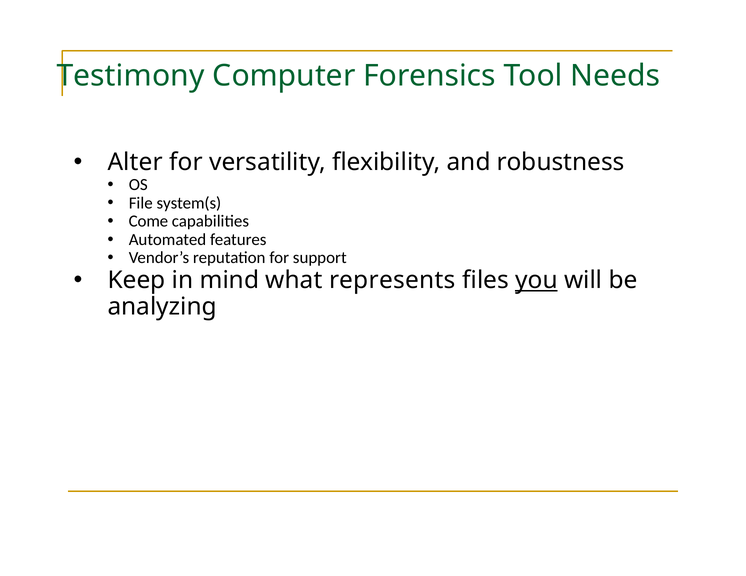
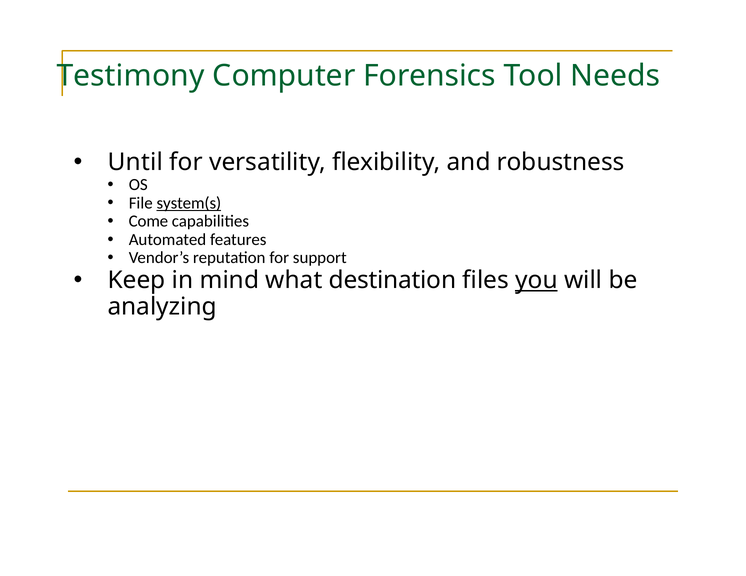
Alter: Alter -> Until (135, 162)
system(s underline: none -> present (189, 203)
represents: represents -> destination (392, 280)
